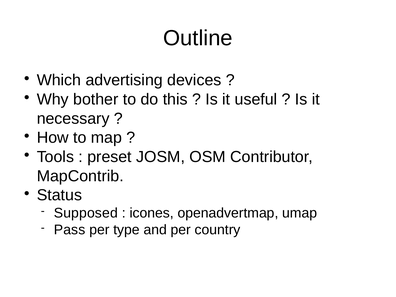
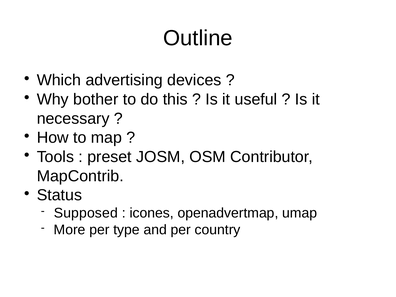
Pass: Pass -> More (70, 230)
